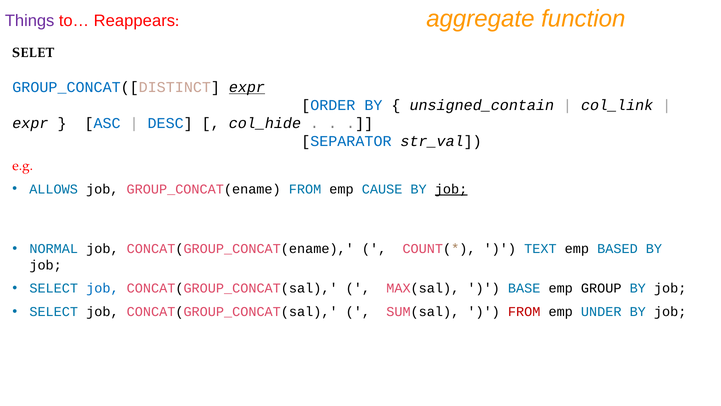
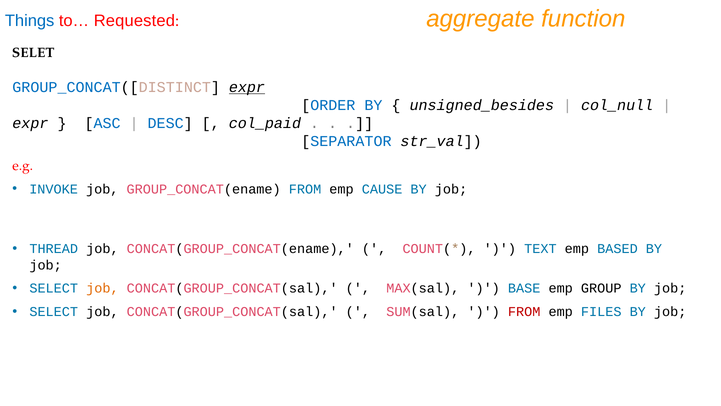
Things colour: purple -> blue (30, 21)
Reappears: Reappears -> Requested (134, 21)
unsigned_contain: unsigned_contain -> unsigned_besides (482, 105)
col_link: col_link -> col_null (617, 105)
col_hide: col_hide -> col_paid (265, 123)
ALLOWS: ALLOWS -> INVOKE (54, 189)
job underline: present -> none (451, 189)
NORMAL: NORMAL -> THREAD (54, 249)
job colour: blue -> orange (102, 288)
UNDER: UNDER -> FILES (601, 312)
